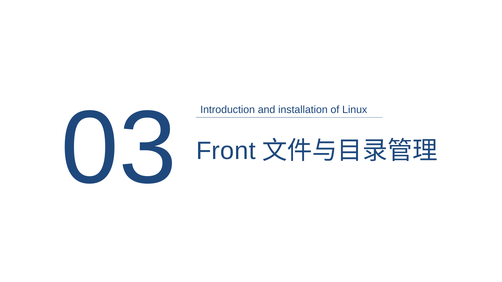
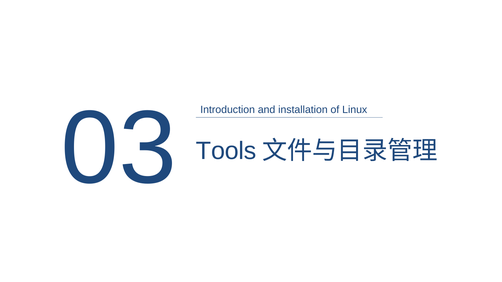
Front: Front -> Tools (226, 151)
